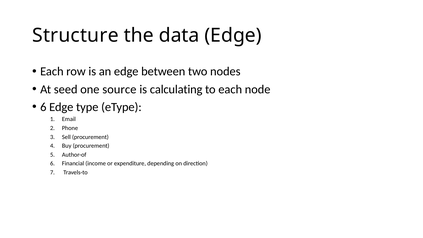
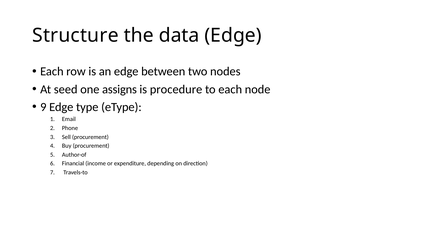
source: source -> assigns (119, 89)
calculating: calculating -> procedure (176, 89)
6: 6 -> 9 (43, 107)
